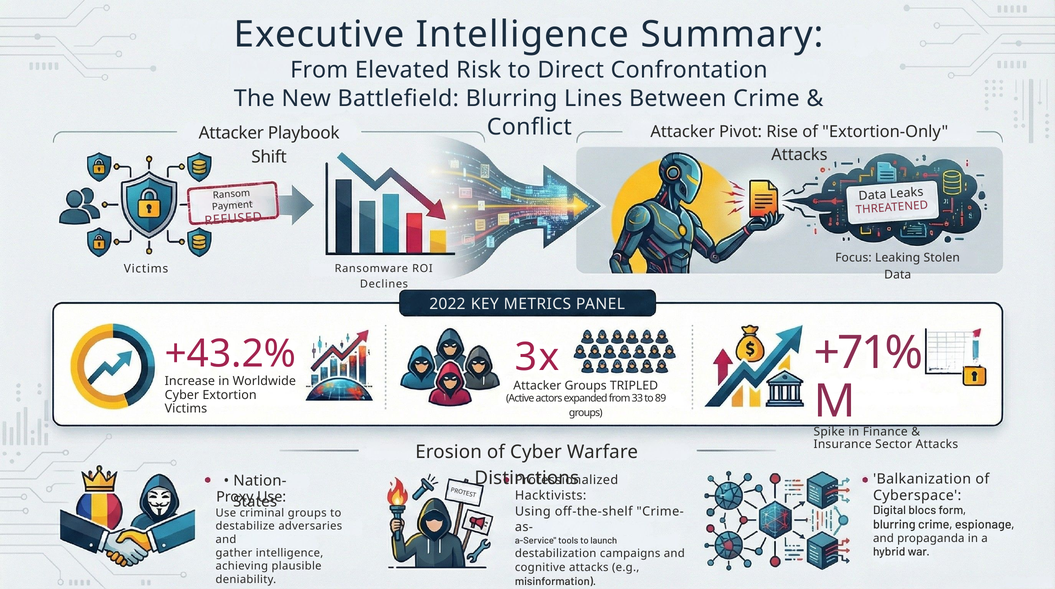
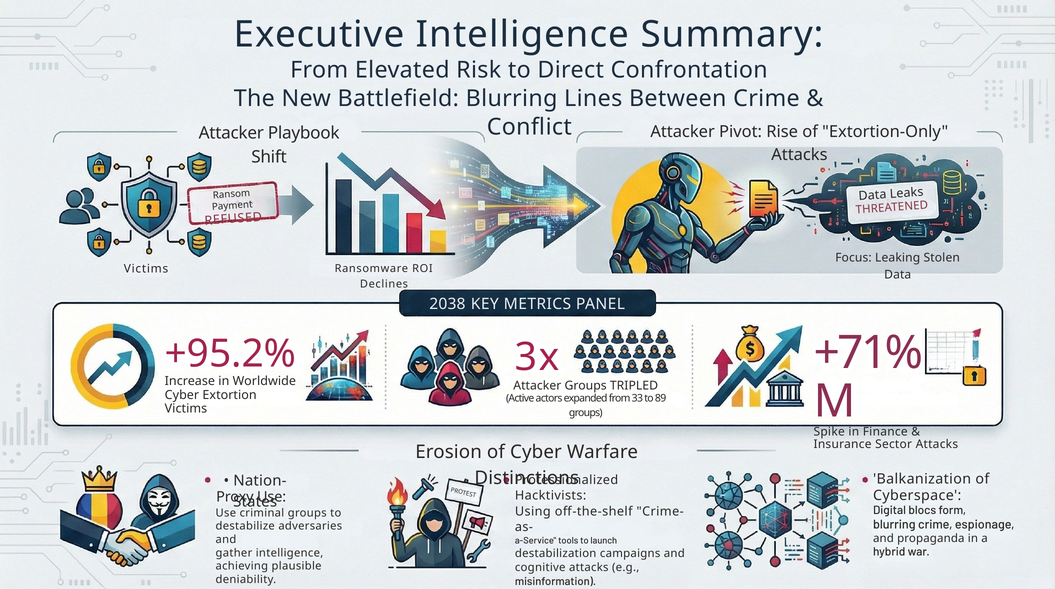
2022: 2022 -> 2038 (447, 304)
+43.2%: +43.2% -> +95.2% (230, 354)
